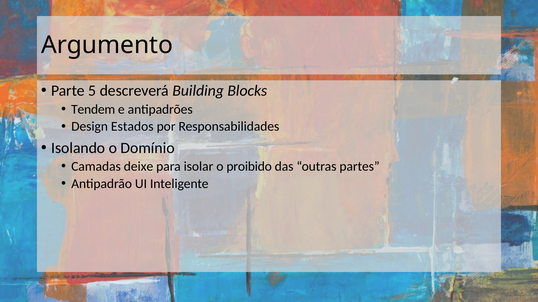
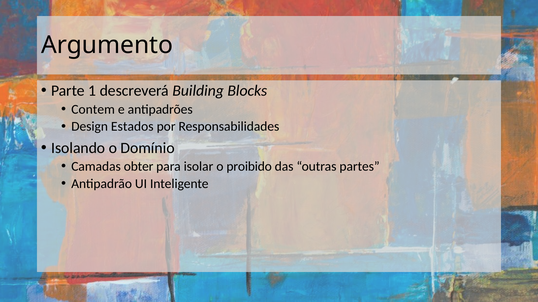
5: 5 -> 1 (92, 91)
Tendem: Tendem -> Contem (93, 110)
deixe: deixe -> obter (139, 167)
